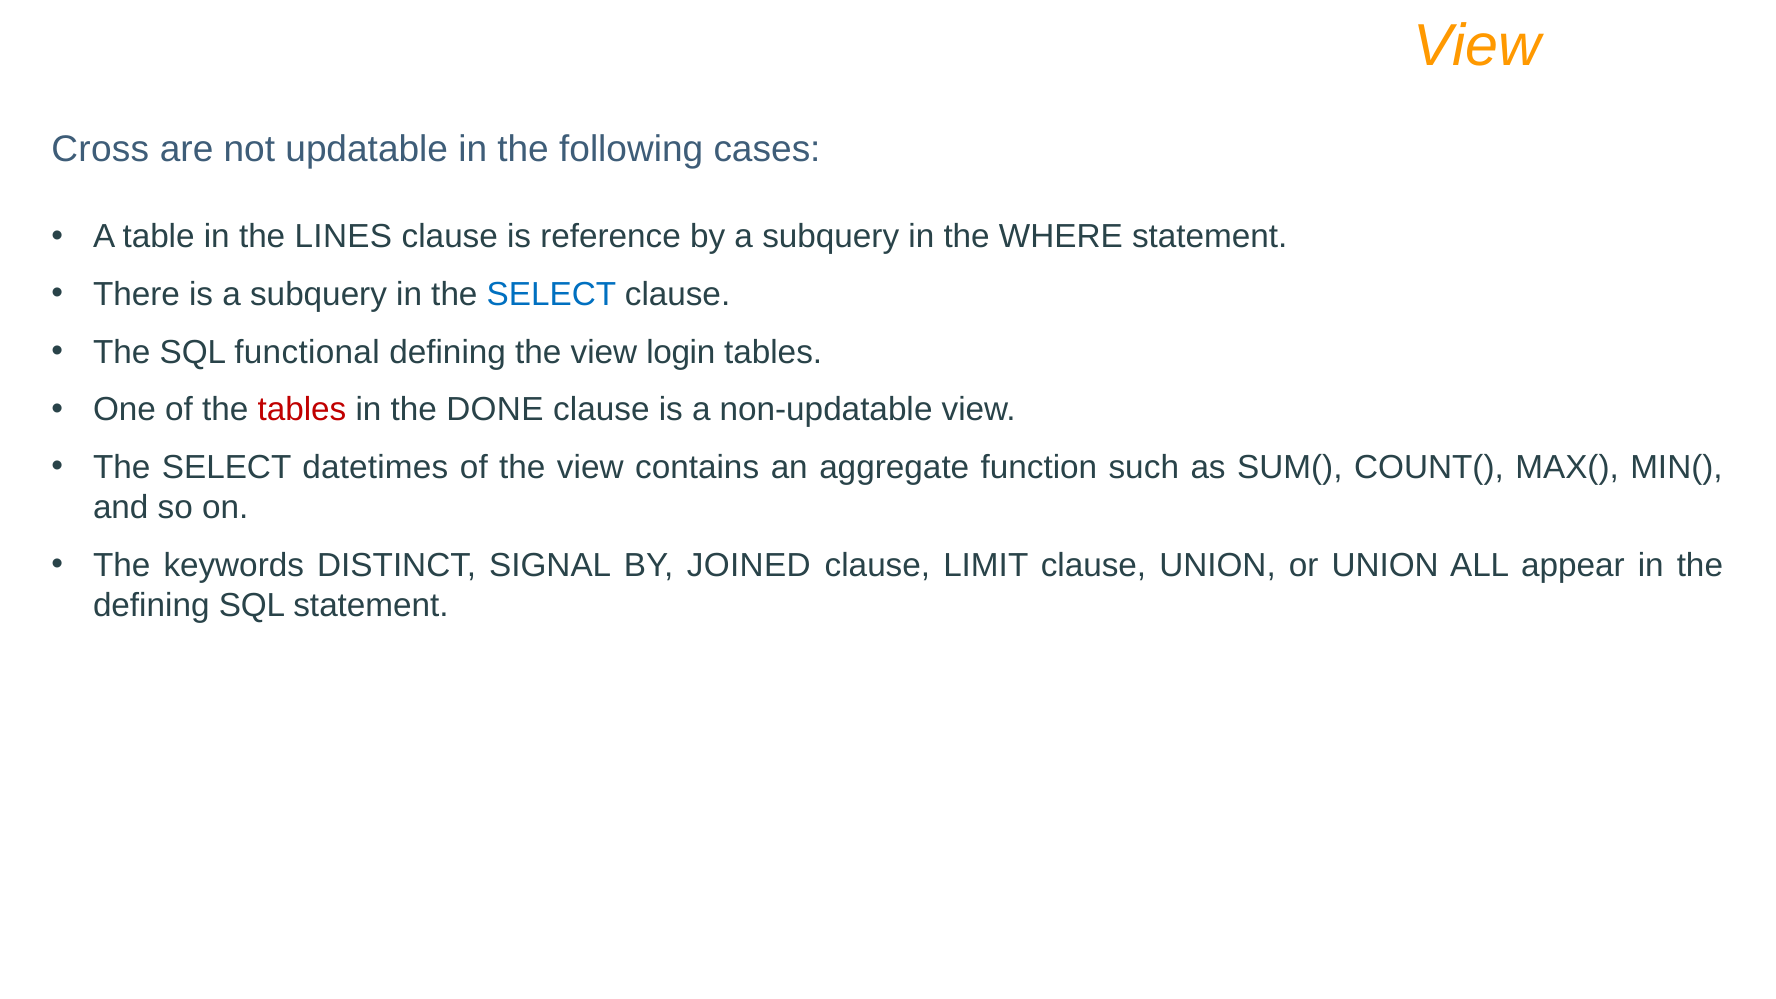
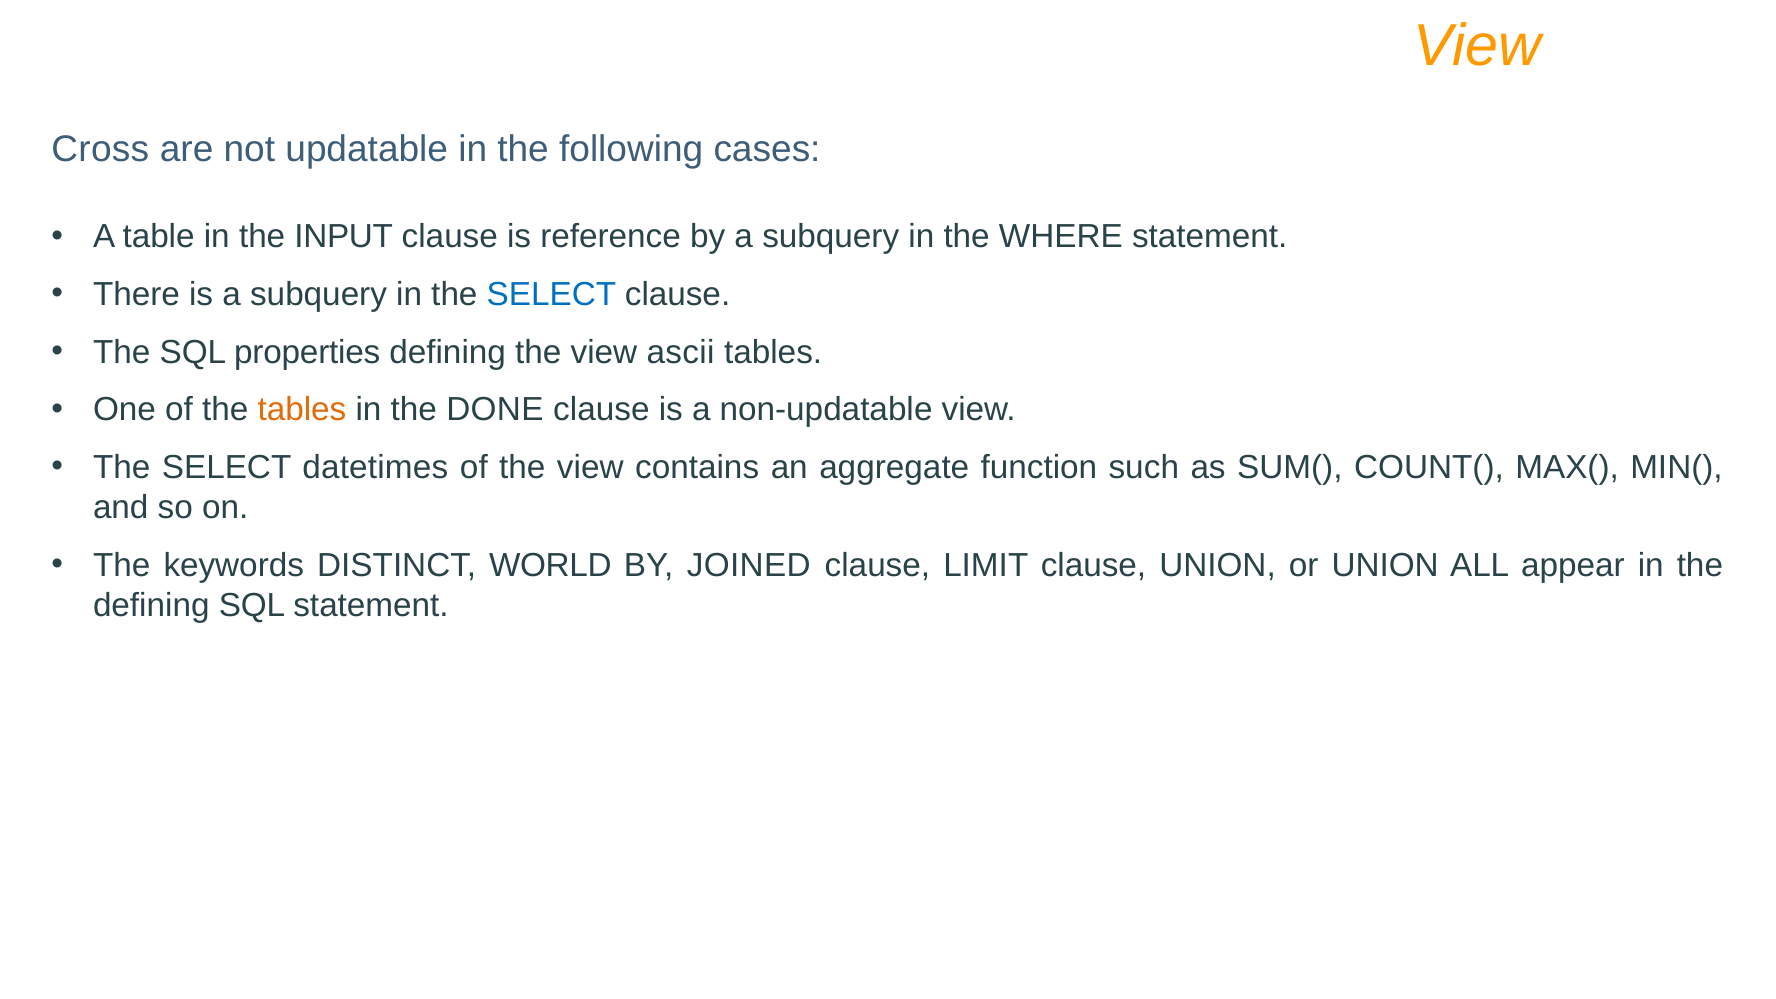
LINES: LINES -> INPUT (344, 237)
functional: functional -> properties (307, 352)
login: login -> ascii (680, 352)
tables colour: red -> orange (302, 410)
SIGNAL: SIGNAL -> WORLD (550, 565)
